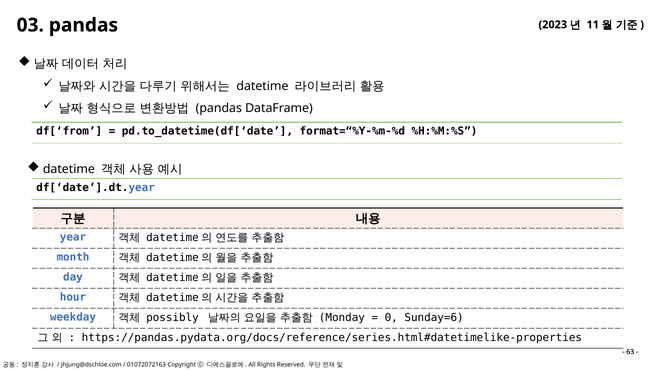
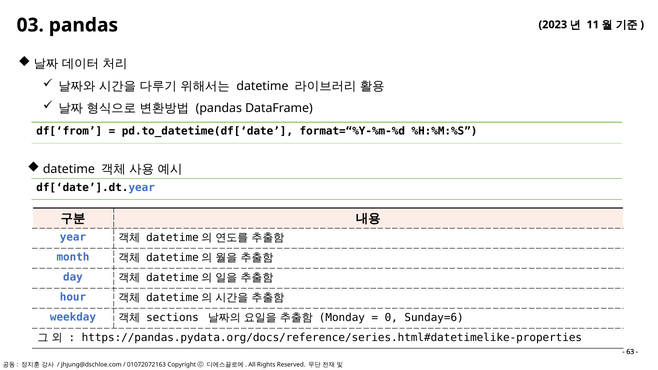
possibly: possibly -> sections (172, 318)
